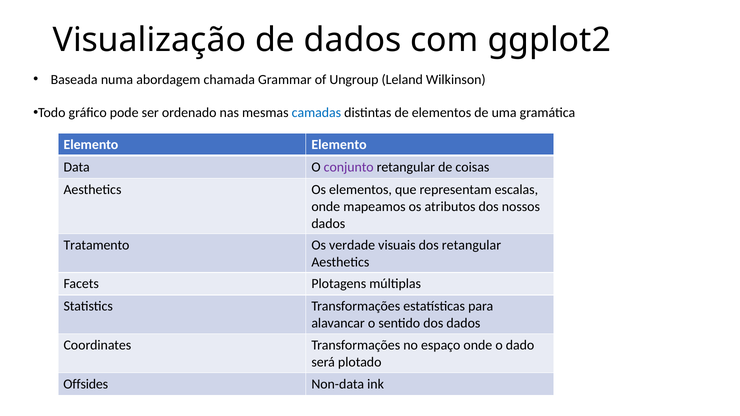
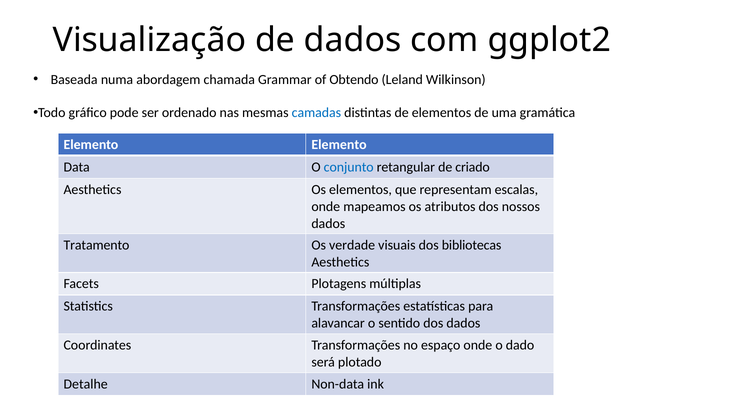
Ungroup: Ungroup -> Obtendo (354, 80)
conjunto colour: purple -> blue (349, 167)
coisas: coisas -> criado (473, 167)
dos retangular: retangular -> bibliotecas (472, 245)
Offsides: Offsides -> Detalhe (86, 384)
